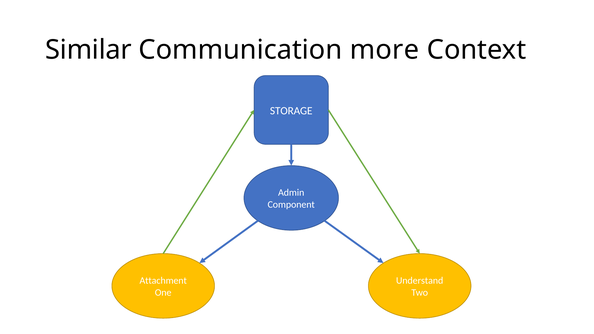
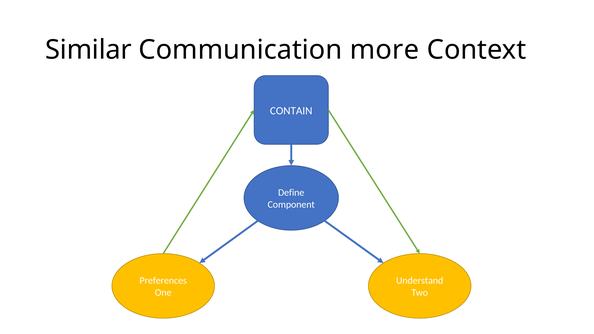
STORAGE: STORAGE -> CONTAIN (291, 111)
Admin: Admin -> Define (291, 193)
Attachment: Attachment -> Preferences (163, 281)
